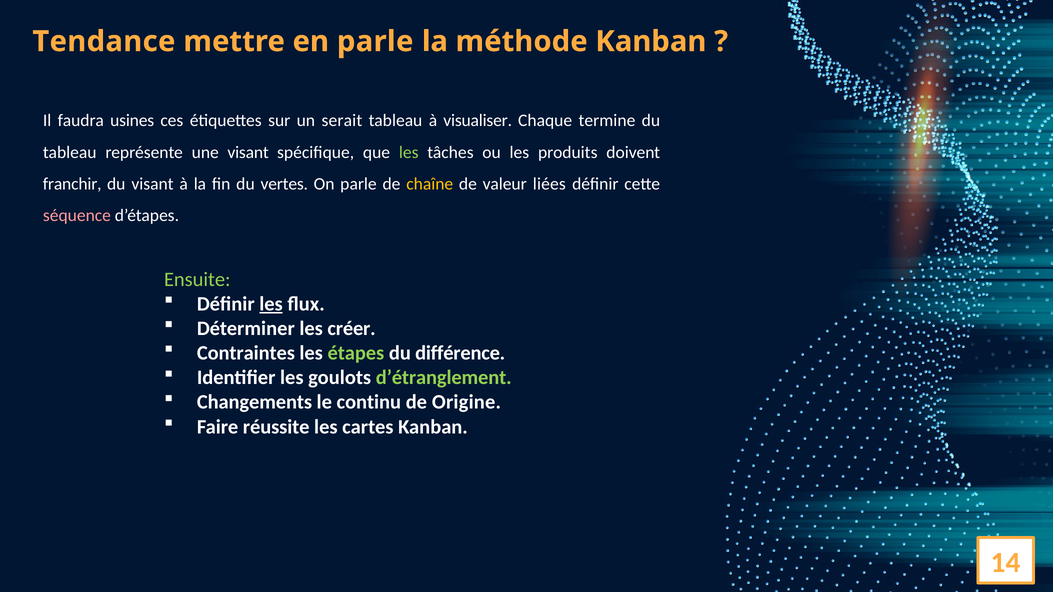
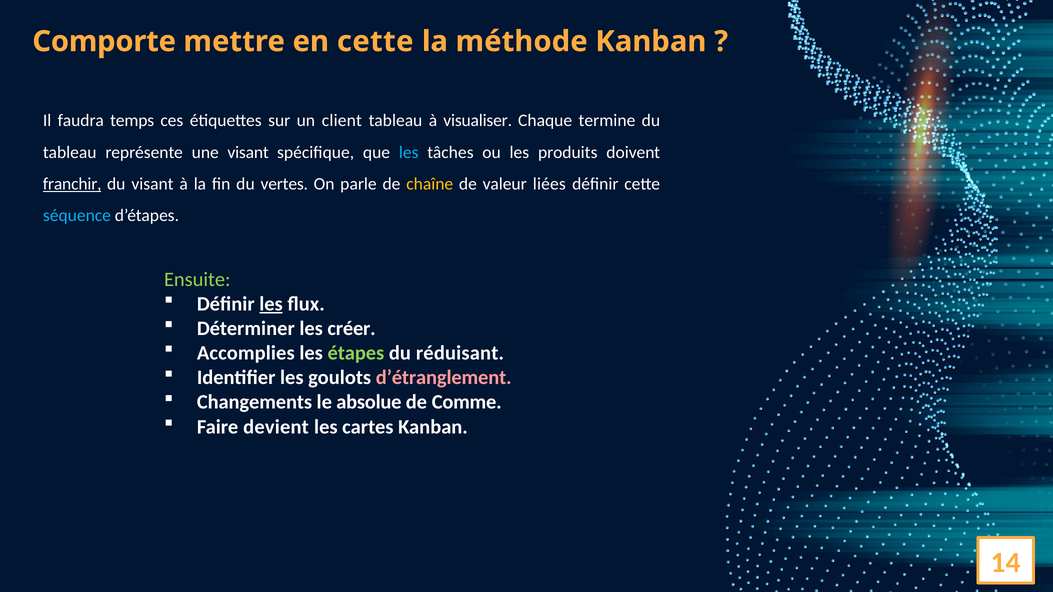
Tendance: Tendance -> Comporte (104, 41)
en parle: parle -> cette (375, 41)
usines: usines -> temps (132, 121)
serait: serait -> client (342, 121)
les colour: light green -> light blue (409, 152)
franchir underline: none -> present (72, 184)
séquence colour: pink -> light blue (77, 216)
Contraintes: Contraintes -> Accomplies (246, 353)
différence: différence -> réduisant (460, 353)
d’étranglement colour: light green -> pink (444, 378)
continu: continu -> absolue (369, 402)
Origine: Origine -> Comme (467, 402)
réussite: réussite -> devient (276, 427)
